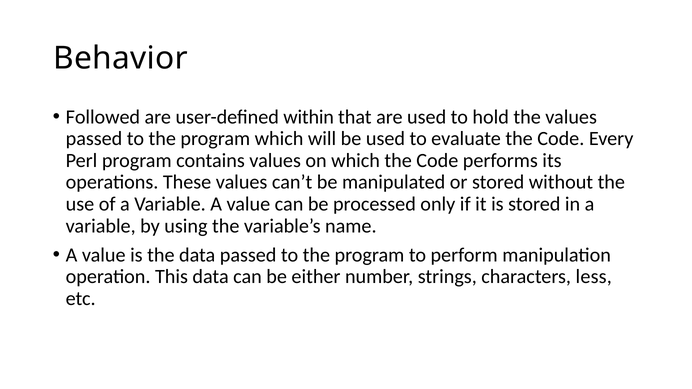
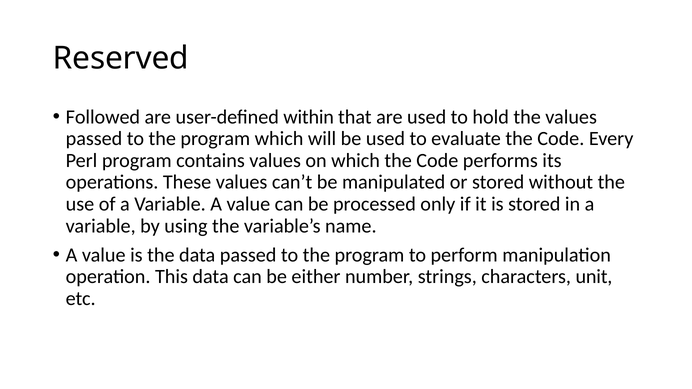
Behavior: Behavior -> Reserved (121, 58)
less: less -> unit (594, 277)
